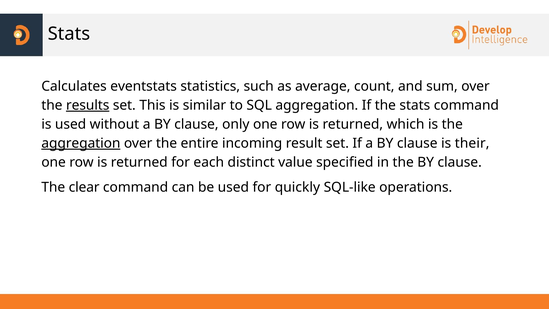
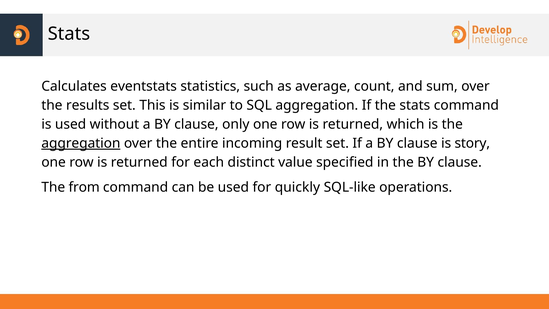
results underline: present -> none (88, 105)
their: their -> story (472, 143)
clear: clear -> from (84, 187)
